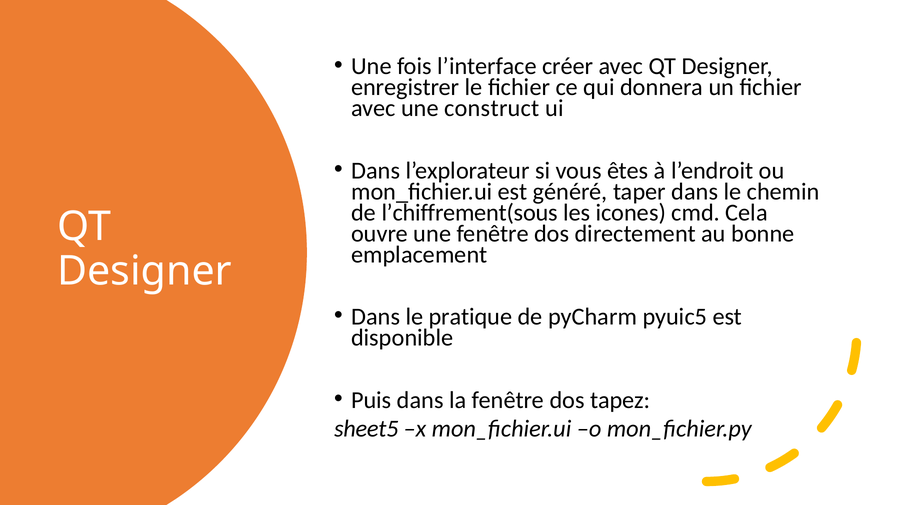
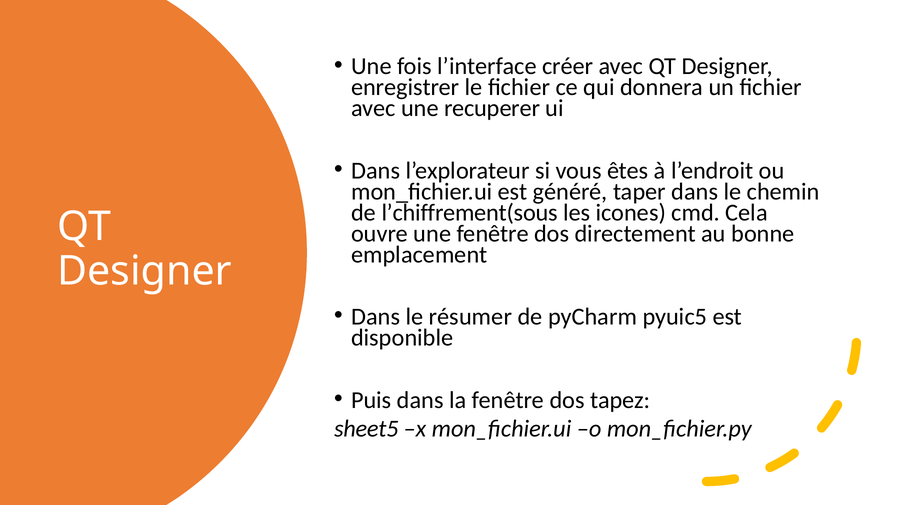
construct: construct -> recuperer (492, 108)
pratique: pratique -> résumer (470, 317)
